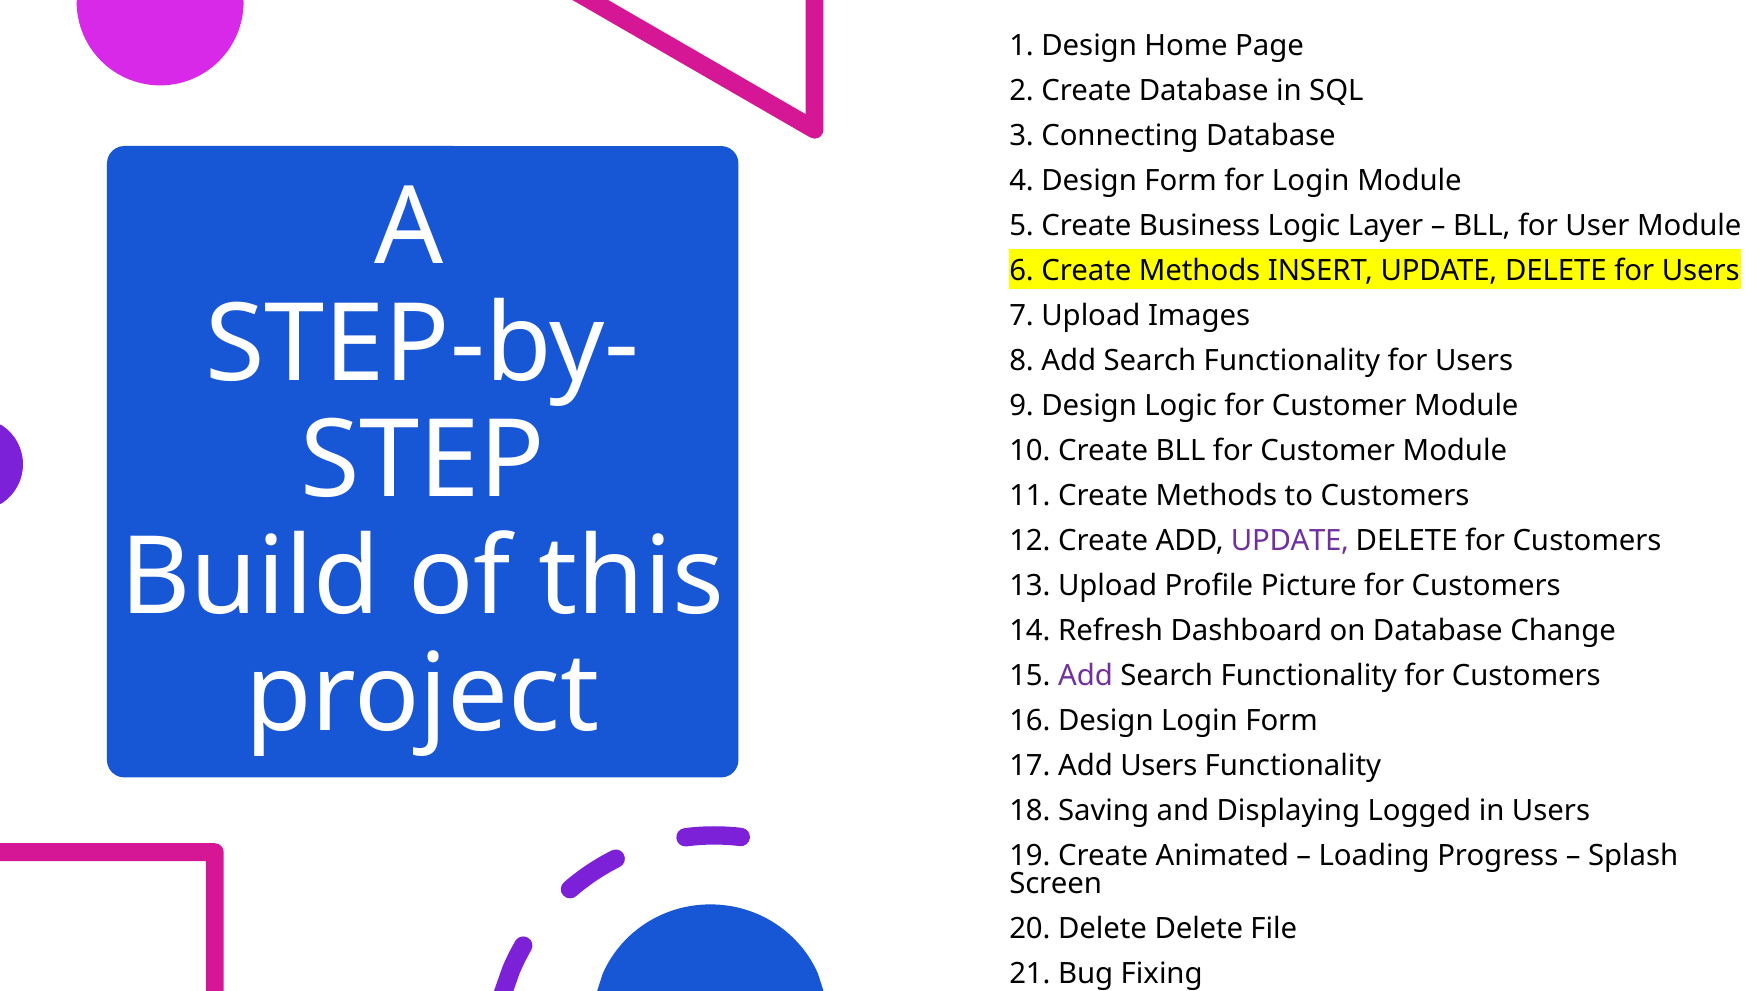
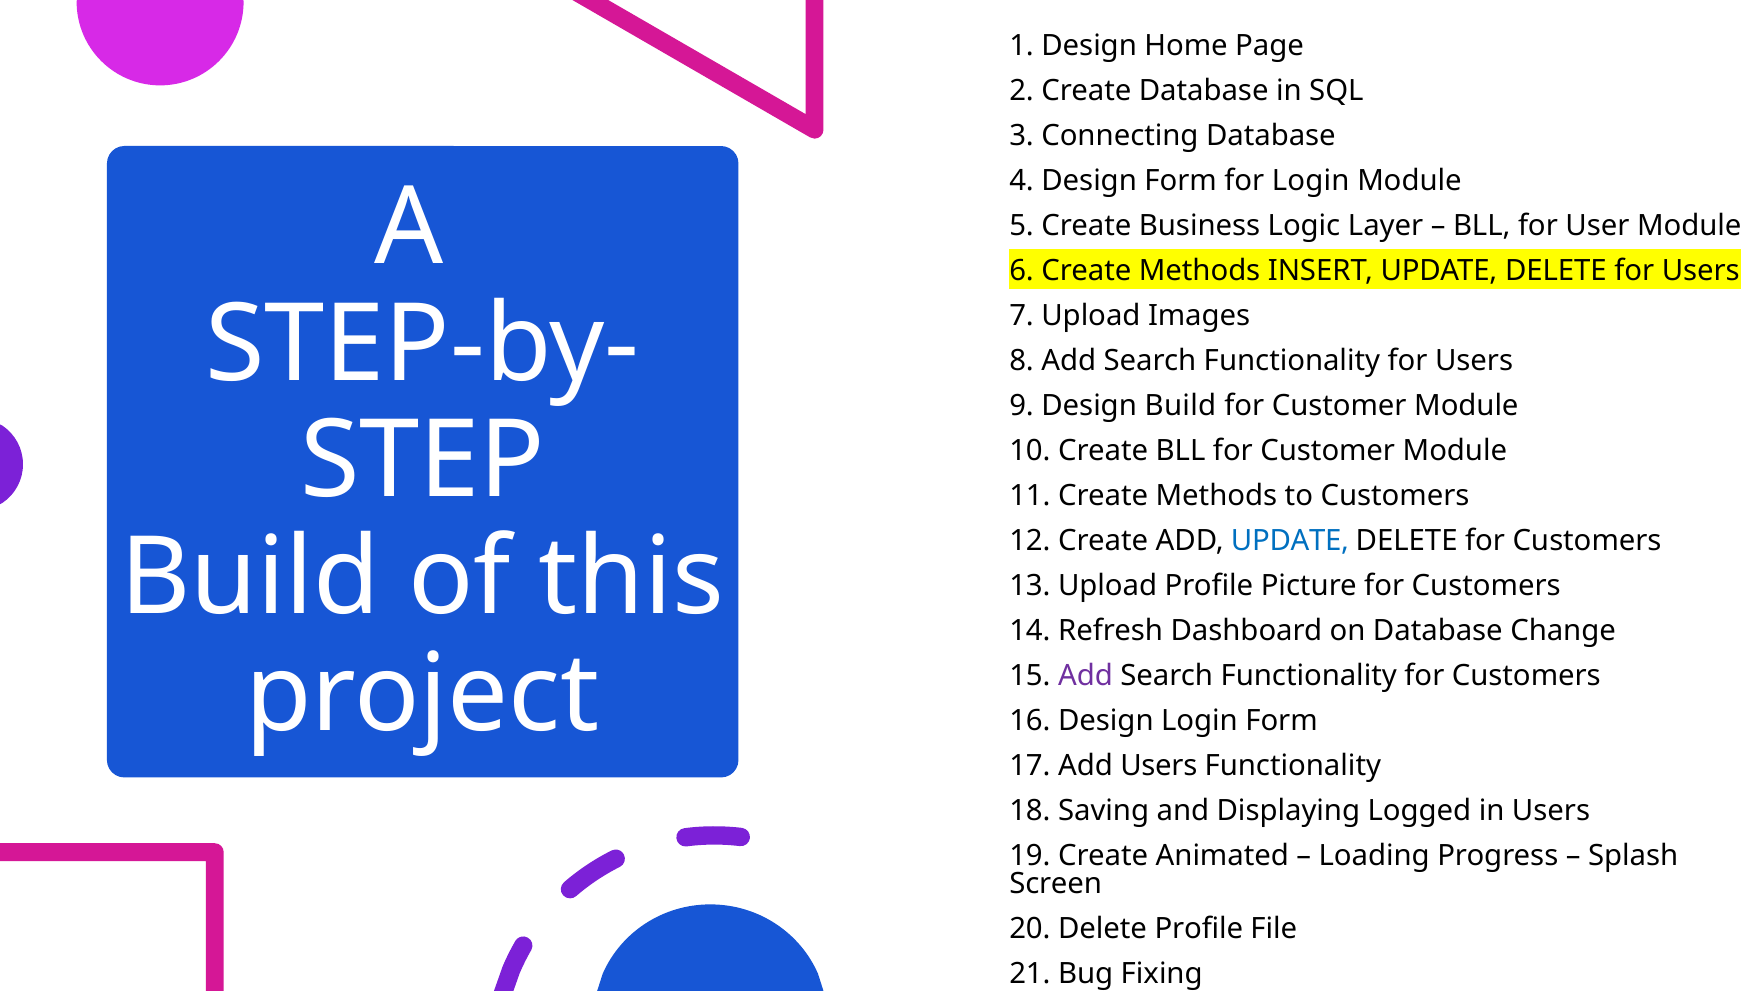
Design Logic: Logic -> Build (1180, 405)
UPDATE colour: purple -> blue (1290, 540)
Delete Delete: Delete -> Profile (1199, 929)
